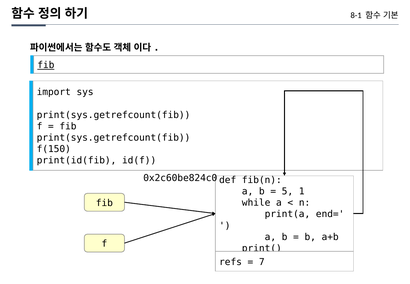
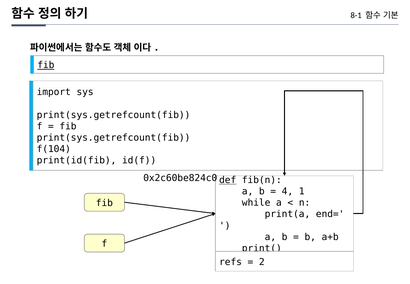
f(150: f(150 -> f(104 (54, 149)
def underline: none -> present (228, 180)
5: 5 -> 4 (287, 191)
7: 7 -> 2 (262, 262)
